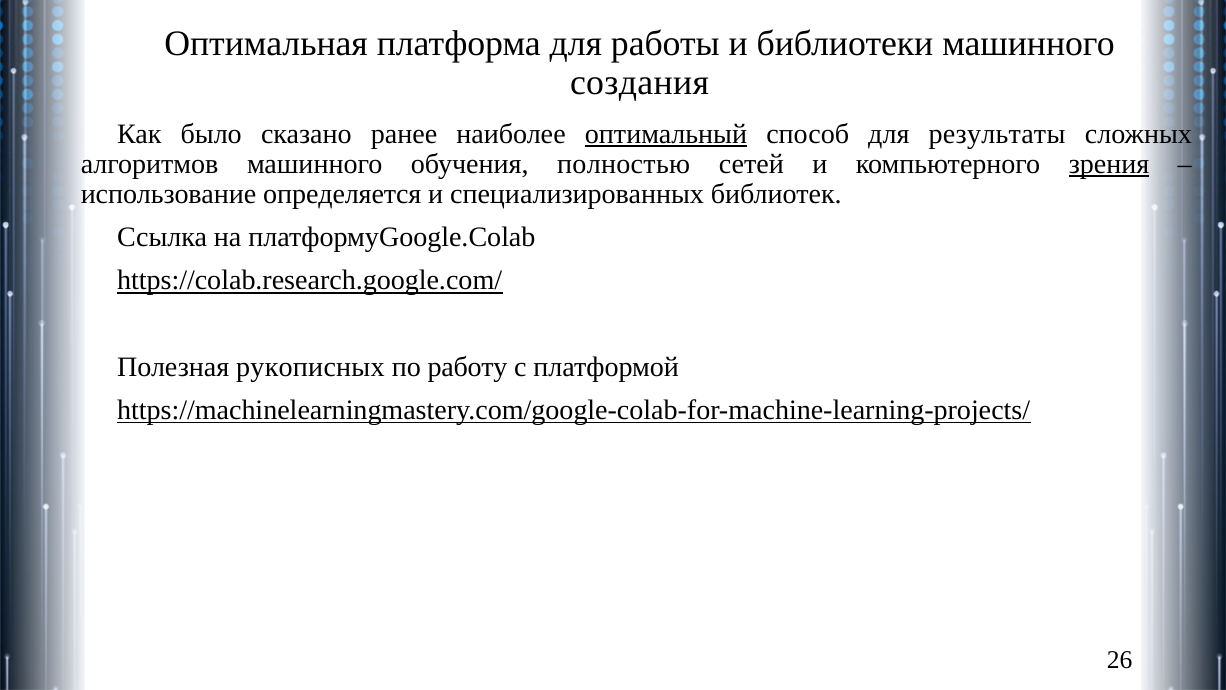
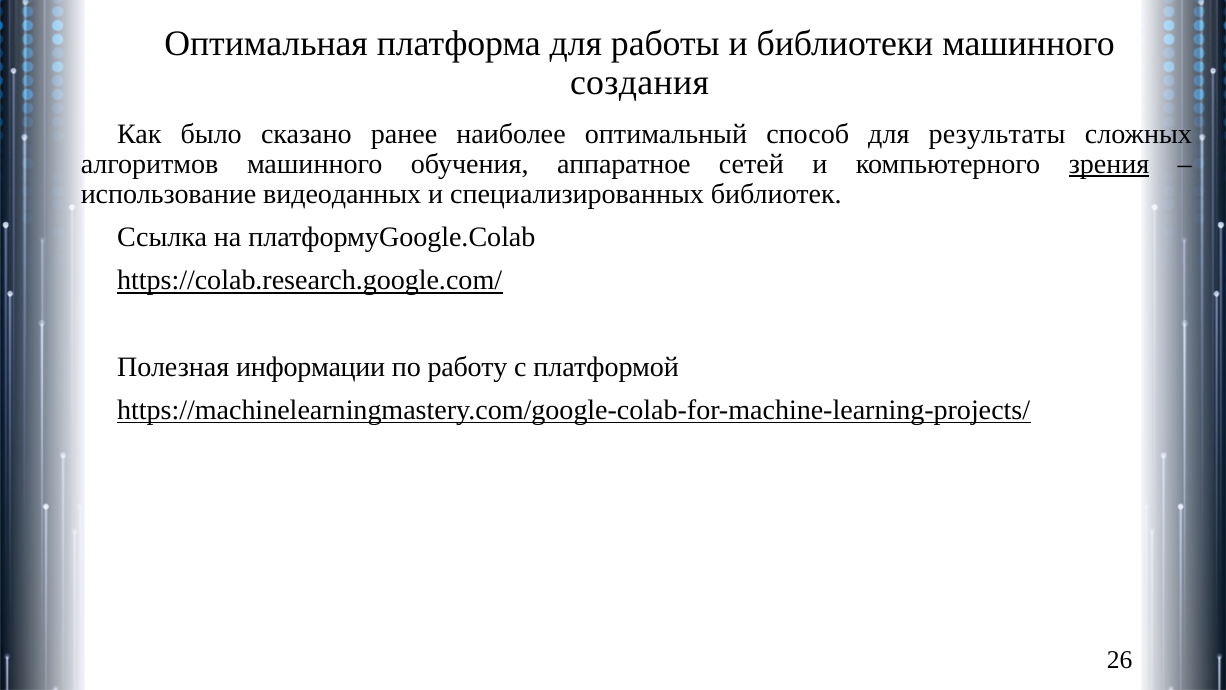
оптимальный underline: present -> none (666, 134)
полностью: полностью -> аппаратное (624, 164)
определяется: определяется -> видеоданных (342, 194)
рукописных: рукописных -> информации (311, 367)
